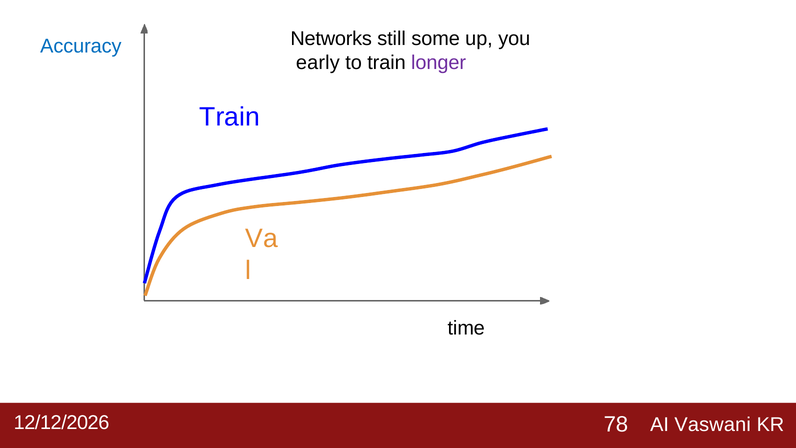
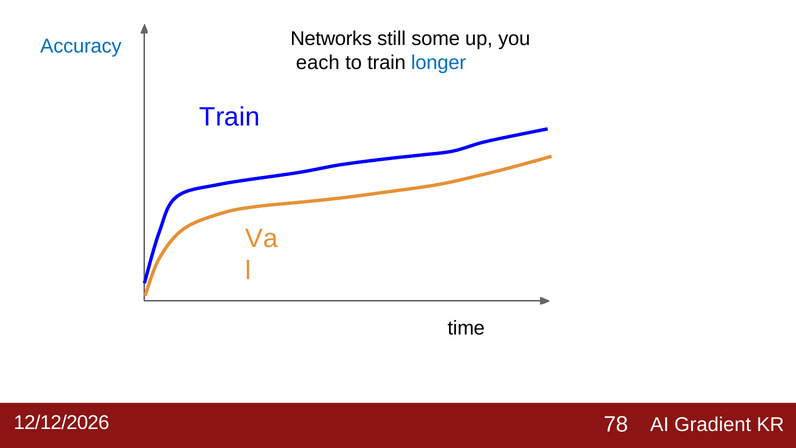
early: early -> each (318, 63)
longer colour: purple -> blue (439, 63)
Vaswani: Vaswani -> Gradient (713, 425)
